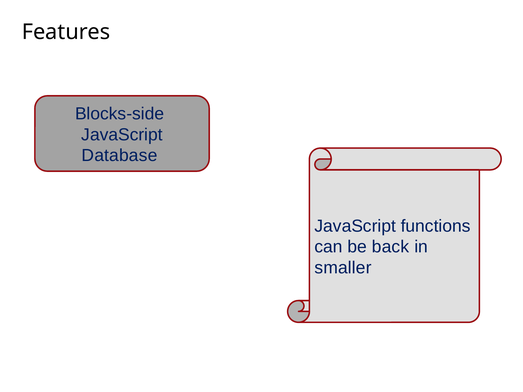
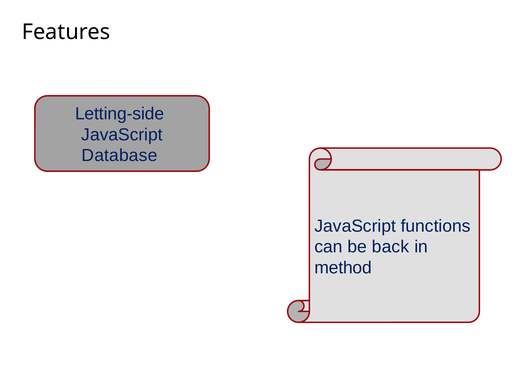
Blocks-side: Blocks-side -> Letting-side (120, 114)
smaller: smaller -> method (343, 268)
